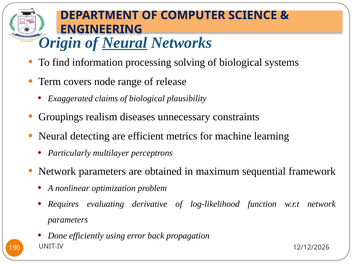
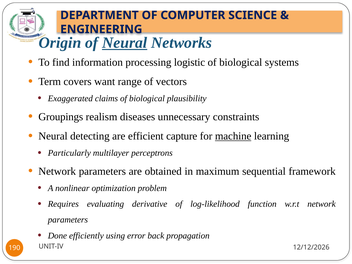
solving: solving -> logistic (190, 62)
node: node -> want (105, 82)
release: release -> vectors (171, 82)
metrics: metrics -> capture (182, 136)
machine underline: none -> present (233, 136)
